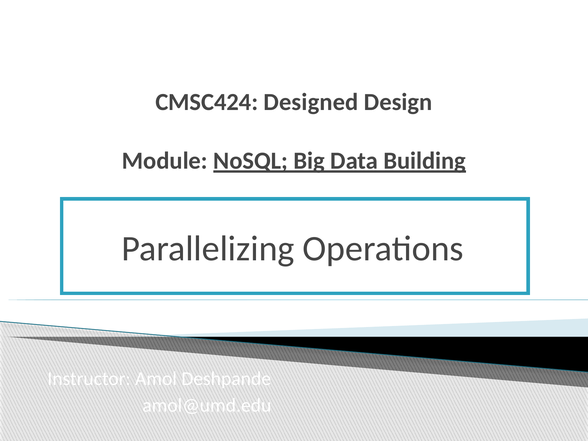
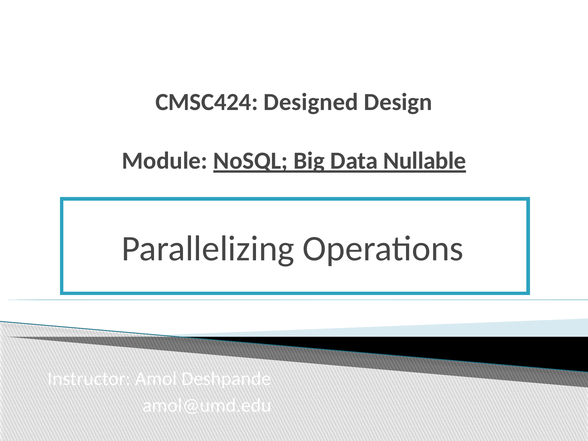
Building: Building -> Nullable (425, 161)
